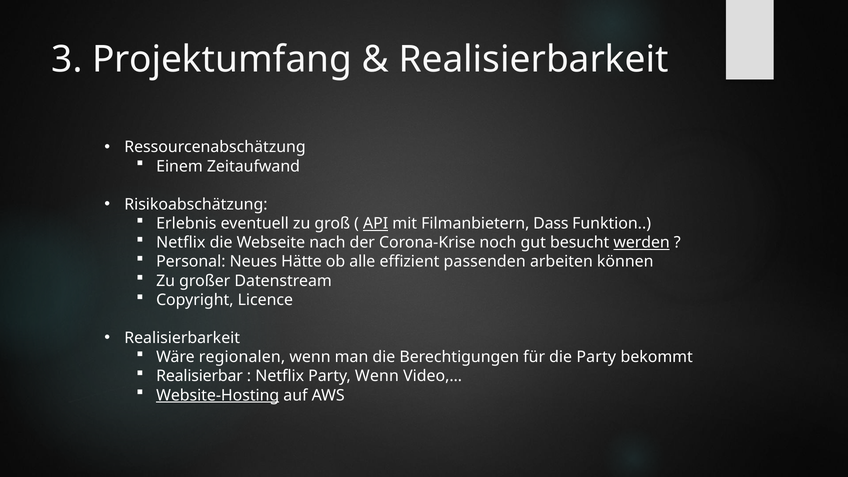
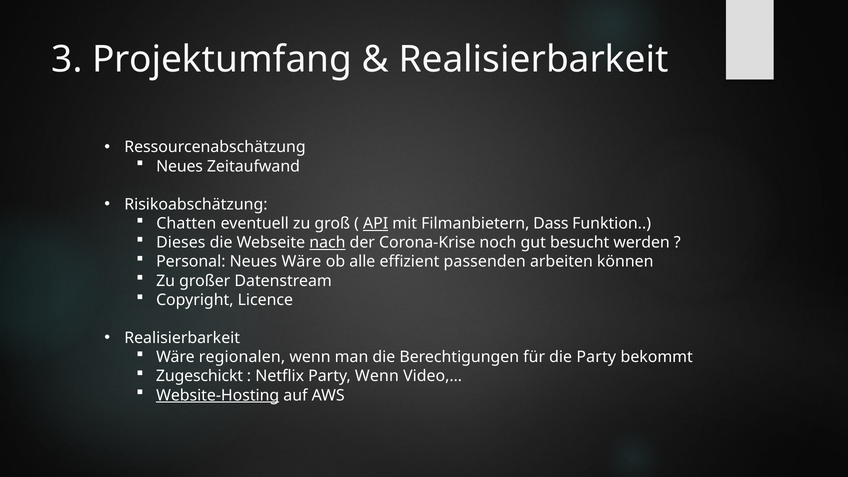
Einem: Einem -> Neues (180, 166)
Erlebnis: Erlebnis -> Chatten (186, 224)
Netflix: Netflix -> Dieses (181, 243)
nach underline: none -> present (327, 243)
werden underline: present -> none (642, 243)
Neues Hätte: Hätte -> Wäre (301, 262)
Realisierbar: Realisierbar -> Zugeschickt (200, 376)
